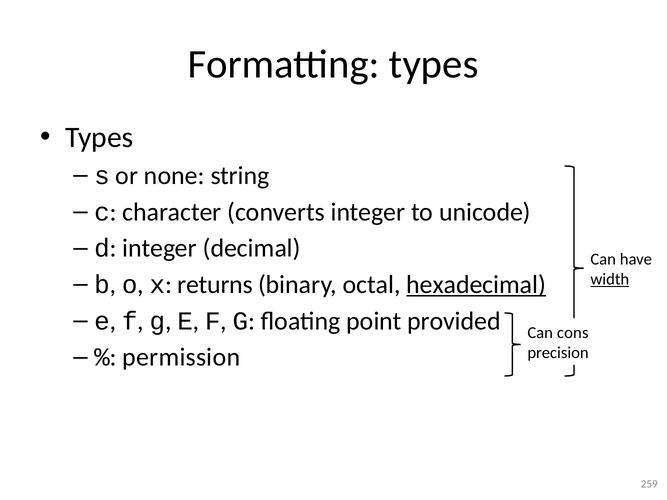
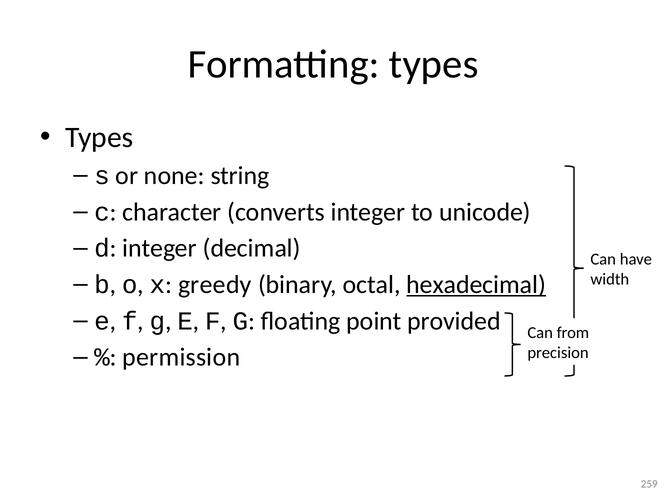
returns: returns -> greedy (215, 285)
width underline: present -> none (610, 279)
cons: cons -> from (573, 333)
